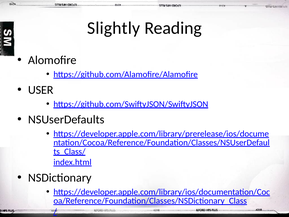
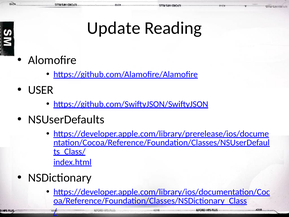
Slightly: Slightly -> Update (114, 28)
